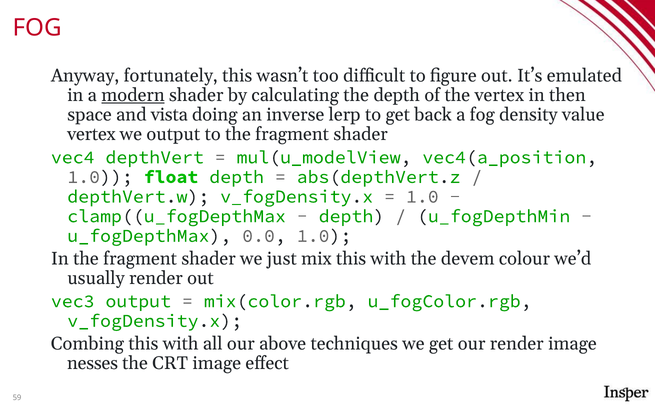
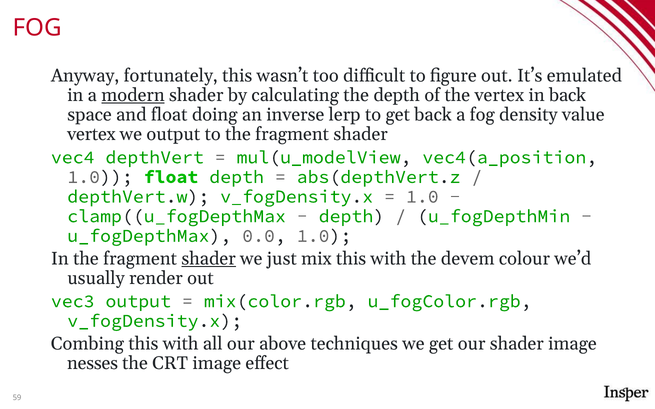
in then: then -> back (567, 95)
and vista: vista -> float (169, 115)
shader underline: none -> present (209, 259)
our render: render -> shader (517, 344)
